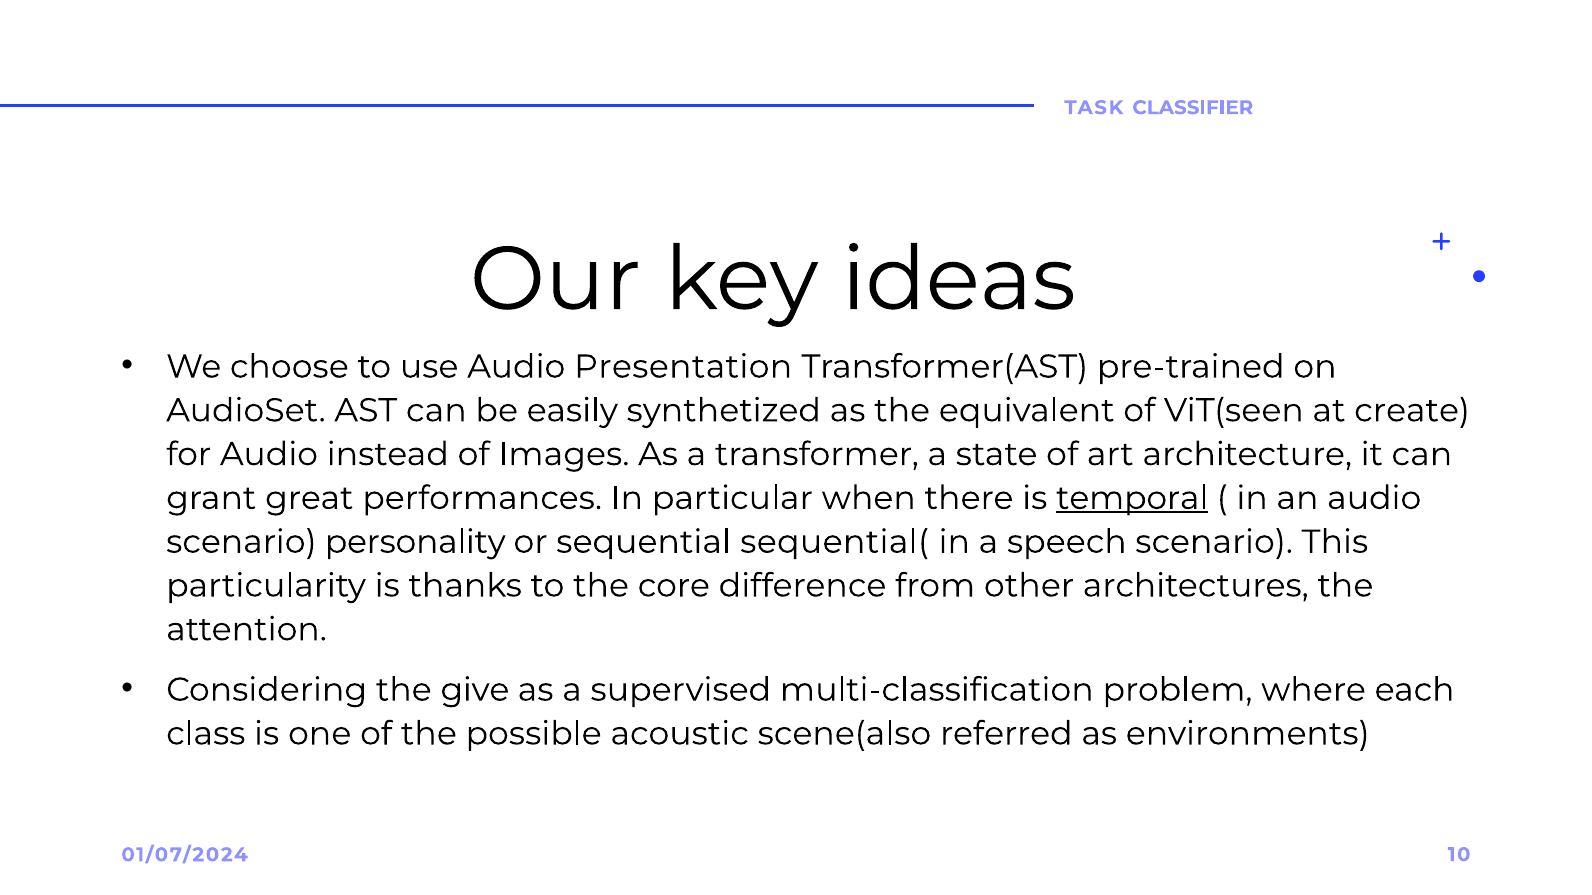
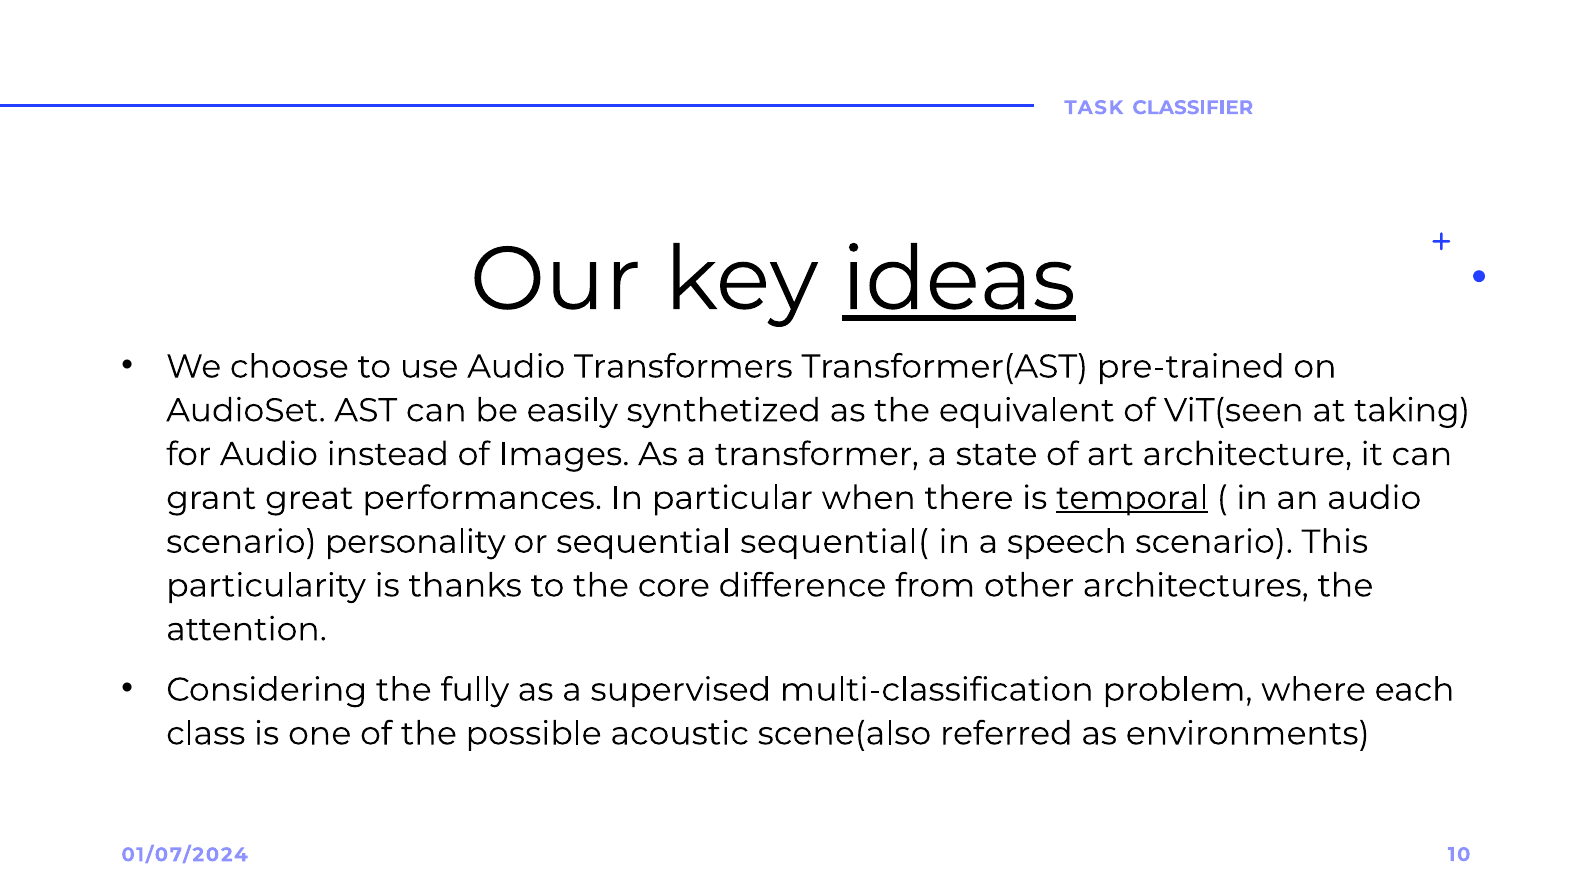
ideas underline: none -> present (959, 280)
Presentation: Presentation -> Transformers (683, 367)
create: create -> taking (1412, 411)
give: give -> fully (475, 690)
